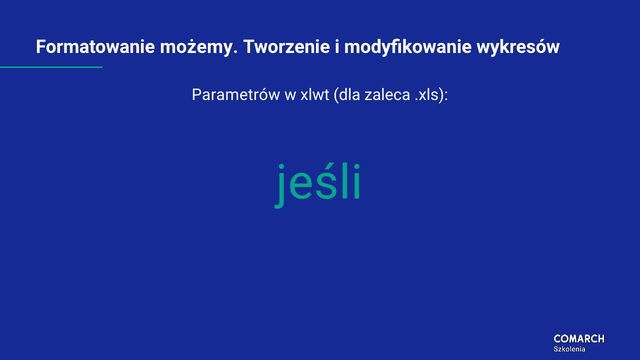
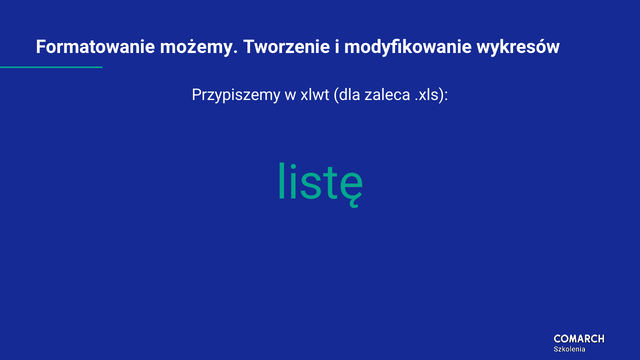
Parametrów: Parametrów -> Przypiszemy (236, 95)
jeśli: jeśli -> listę (320, 183)
